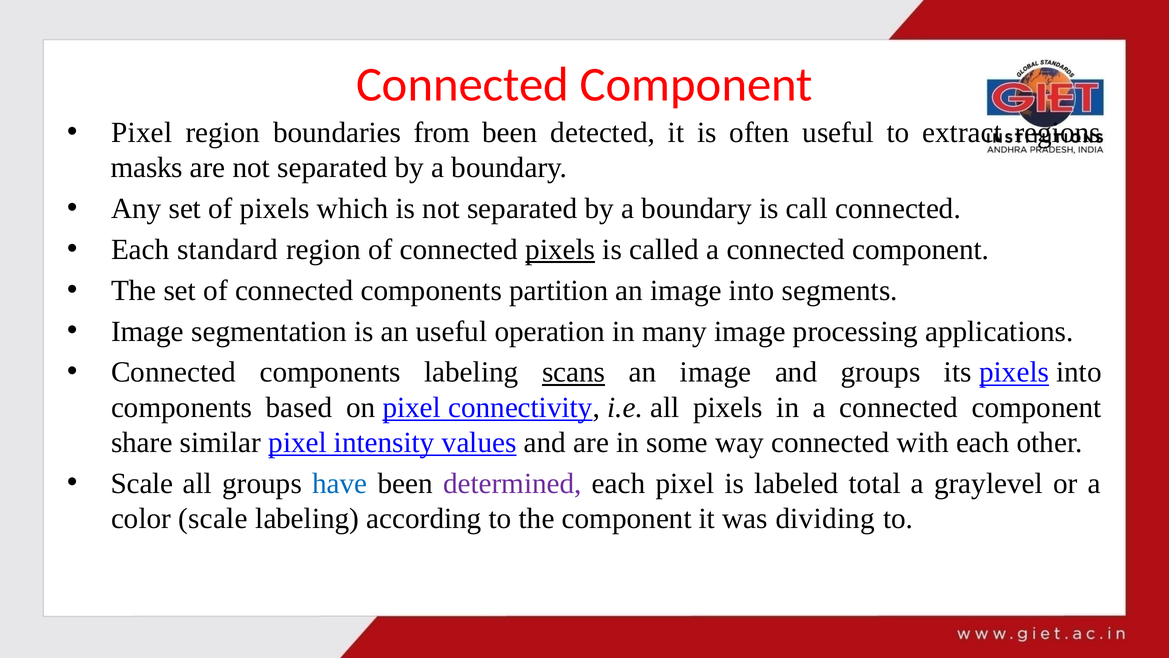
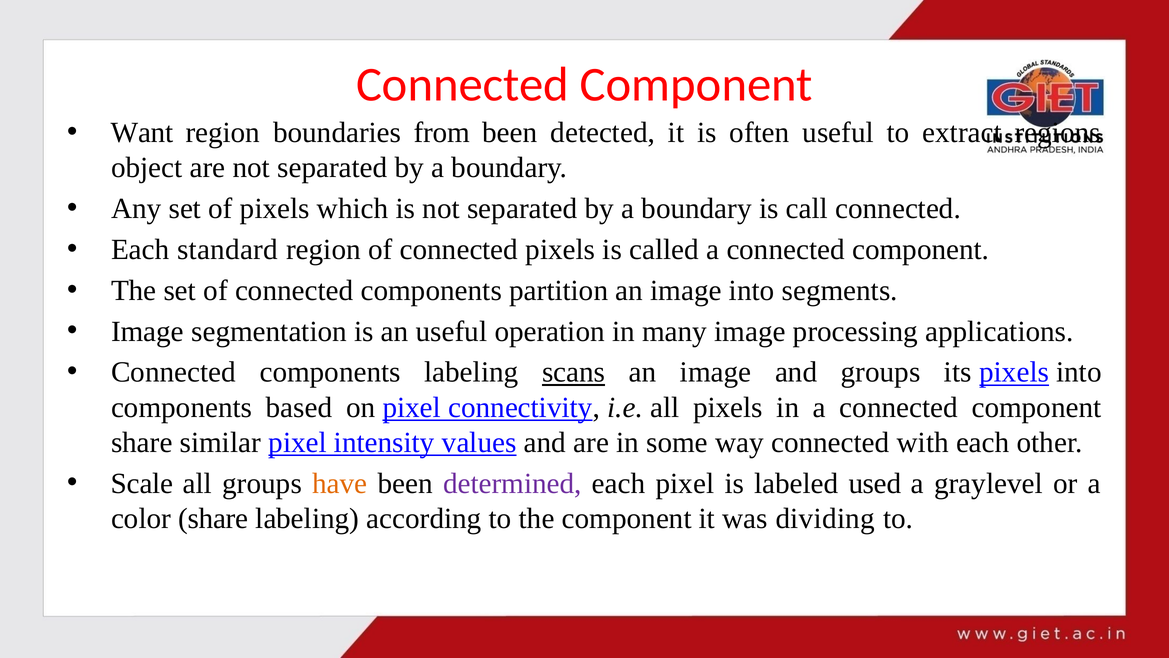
Pixel: Pixel -> Want (142, 132)
masks: masks -> object (147, 168)
pixels underline: present -> none (560, 249)
have colour: blue -> orange (340, 483)
total: total -> used (875, 483)
color scale: scale -> share (213, 518)
